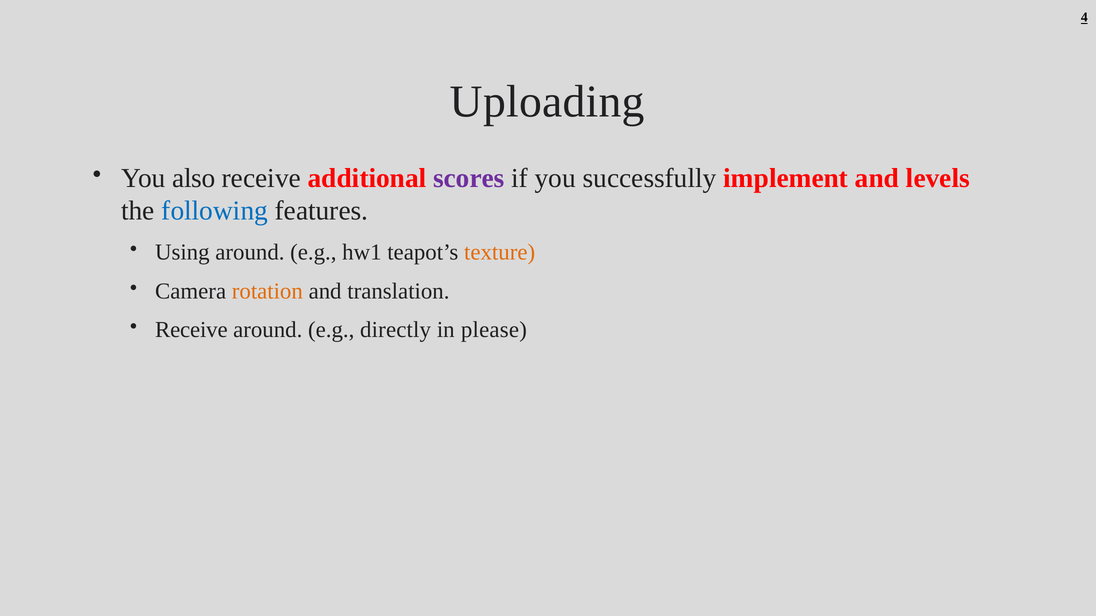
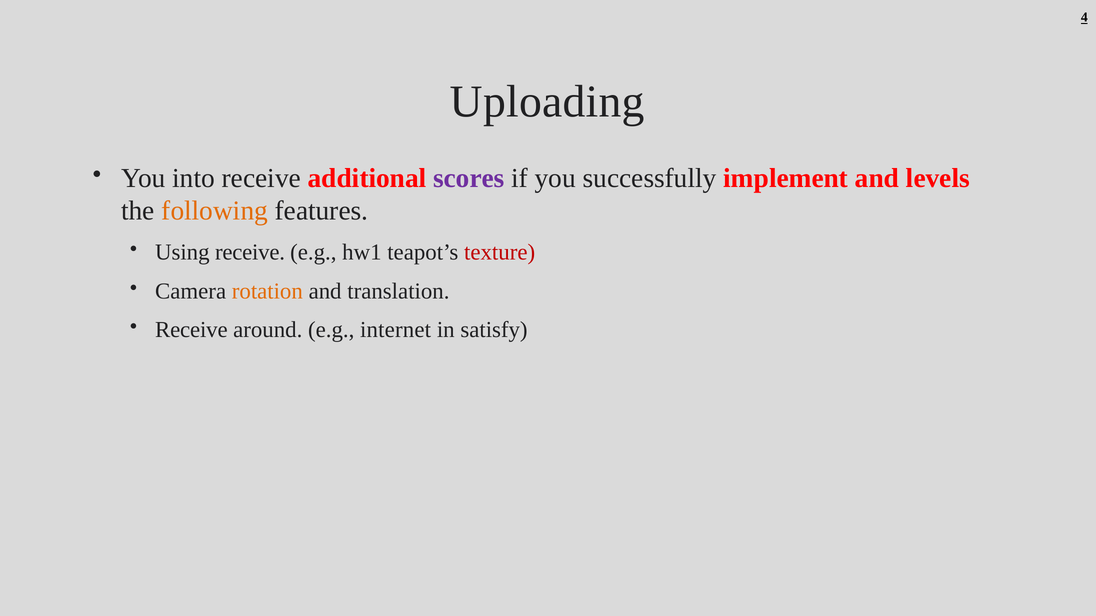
also: also -> into (194, 178)
following colour: blue -> orange (215, 211)
Using around: around -> receive (250, 252)
texture colour: orange -> red (500, 252)
directly: directly -> internet (396, 330)
please: please -> satisfy (494, 330)
